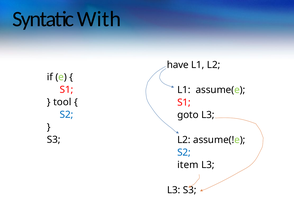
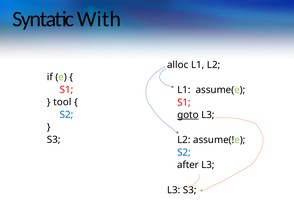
have: have -> alloc (178, 65)
goto underline: none -> present (188, 115)
item: item -> after (188, 165)
